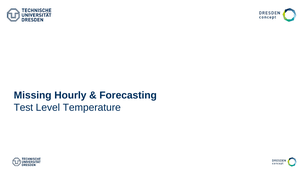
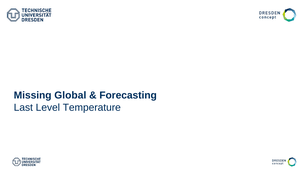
Hourly: Hourly -> Global (70, 95)
Test: Test -> Last (23, 107)
